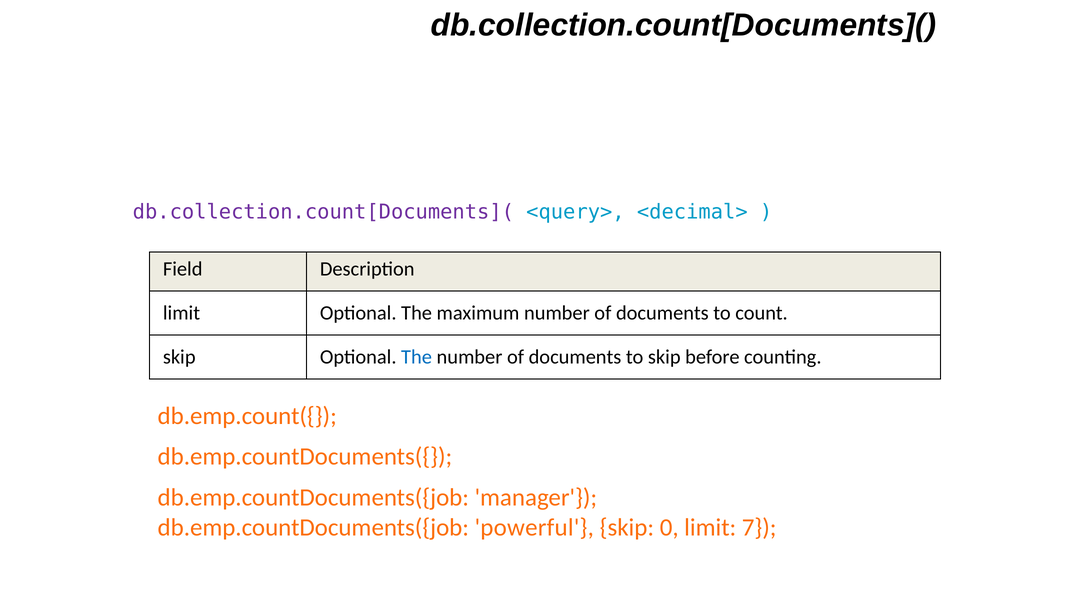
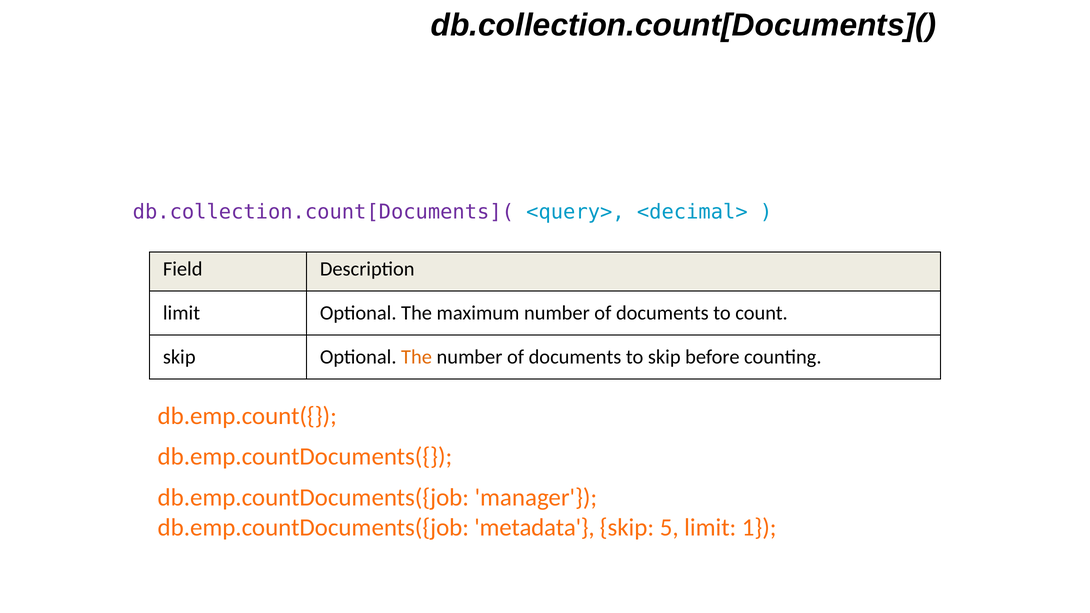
The colour: blue -> orange (417, 357)
powerful: powerful -> metadata (535, 528)
0: 0 -> 5 (669, 528)
7: 7 -> 1 (759, 528)
